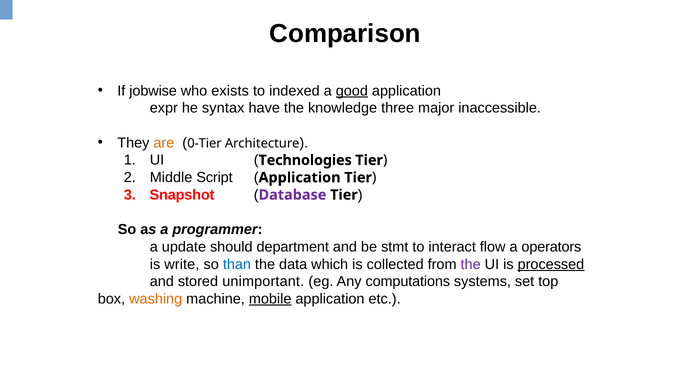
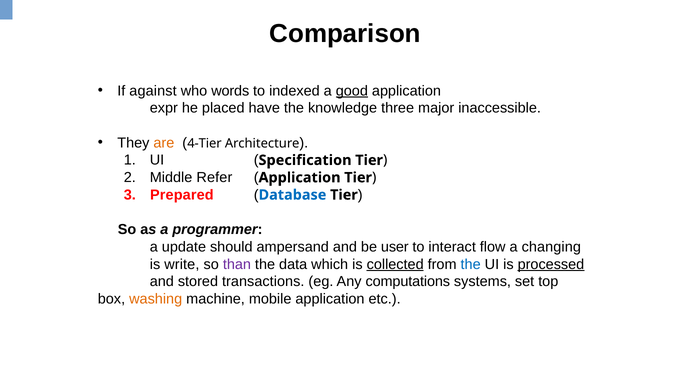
jobwise: jobwise -> against (153, 91)
exists: exists -> words (230, 91)
syntax: syntax -> placed (223, 108)
0-Tier: 0-Tier -> 4-Tier (204, 143)
Technologies: Technologies -> Specification (305, 160)
Script: Script -> Refer (214, 177)
Snapshot: Snapshot -> Prepared (182, 195)
Database colour: purple -> blue (292, 195)
department: department -> ampersand (293, 247)
stmt: stmt -> user (395, 247)
operators: operators -> changing (551, 247)
than colour: blue -> purple (237, 264)
collected underline: none -> present (395, 264)
the colour: purple -> blue (471, 264)
unimportant: unimportant -> transactions (263, 281)
mobile underline: present -> none (270, 299)
